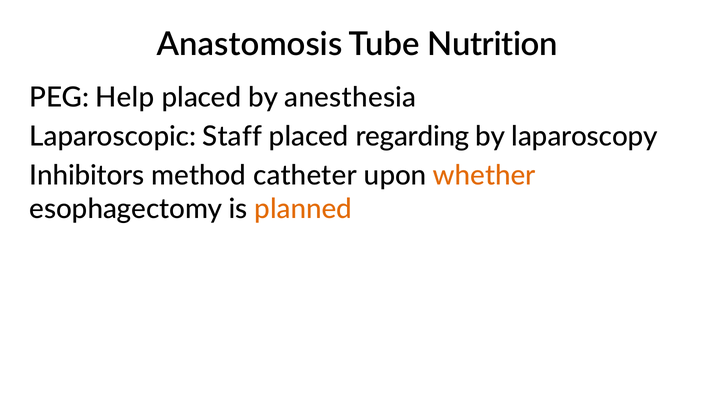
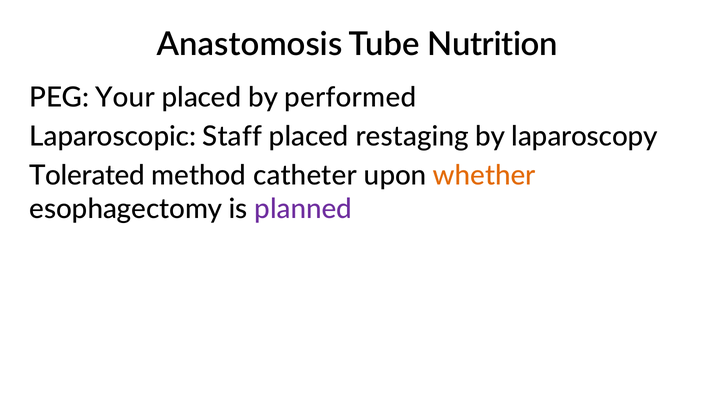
Help: Help -> Your (125, 97)
anesthesia: anesthesia -> performed (350, 97)
regarding: regarding -> restaging (412, 136)
Inhibitors: Inhibitors -> Tolerated (87, 175)
planned colour: orange -> purple (303, 209)
